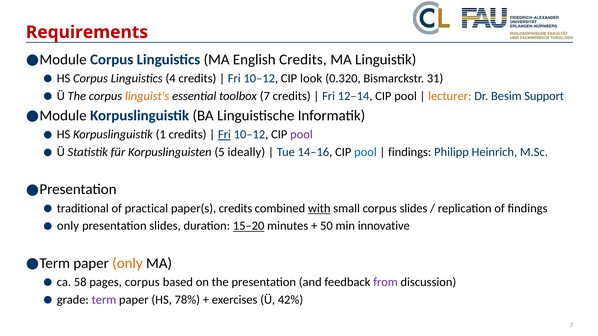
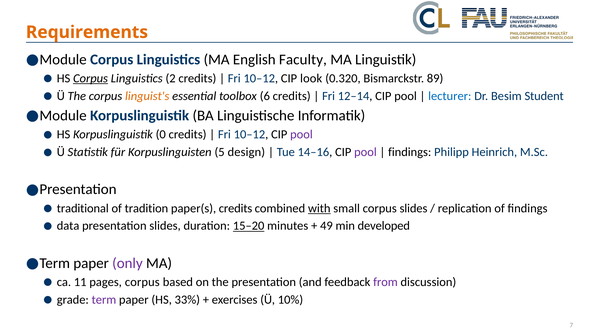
Requirements colour: red -> orange (87, 32)
English Credits: Credits -> Faculty (303, 59)
Corpus underline: none -> present (91, 78)
4: 4 -> 2 (171, 78)
31: 31 -> 89 (435, 78)
toolbox 7: 7 -> 6 (265, 96)
lecturer colour: orange -> blue (450, 96)
Support: Support -> Student (544, 96)
1: 1 -> 0 (161, 135)
Fri underline: present -> none (224, 135)
ideally: ideally -> design (246, 152)
pool colour: blue -> purple (365, 152)
practical: practical -> tradition (146, 208)
only: only -> data (68, 226)
50: 50 -> 49 (326, 226)
innovative: innovative -> developed (384, 226)
only colour: orange -> purple (127, 263)
58: 58 -> 11 (80, 282)
78%: 78% -> 33% (187, 300)
42%: 42% -> 10% (290, 300)
